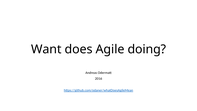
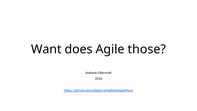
doing: doing -> those (147, 49)
